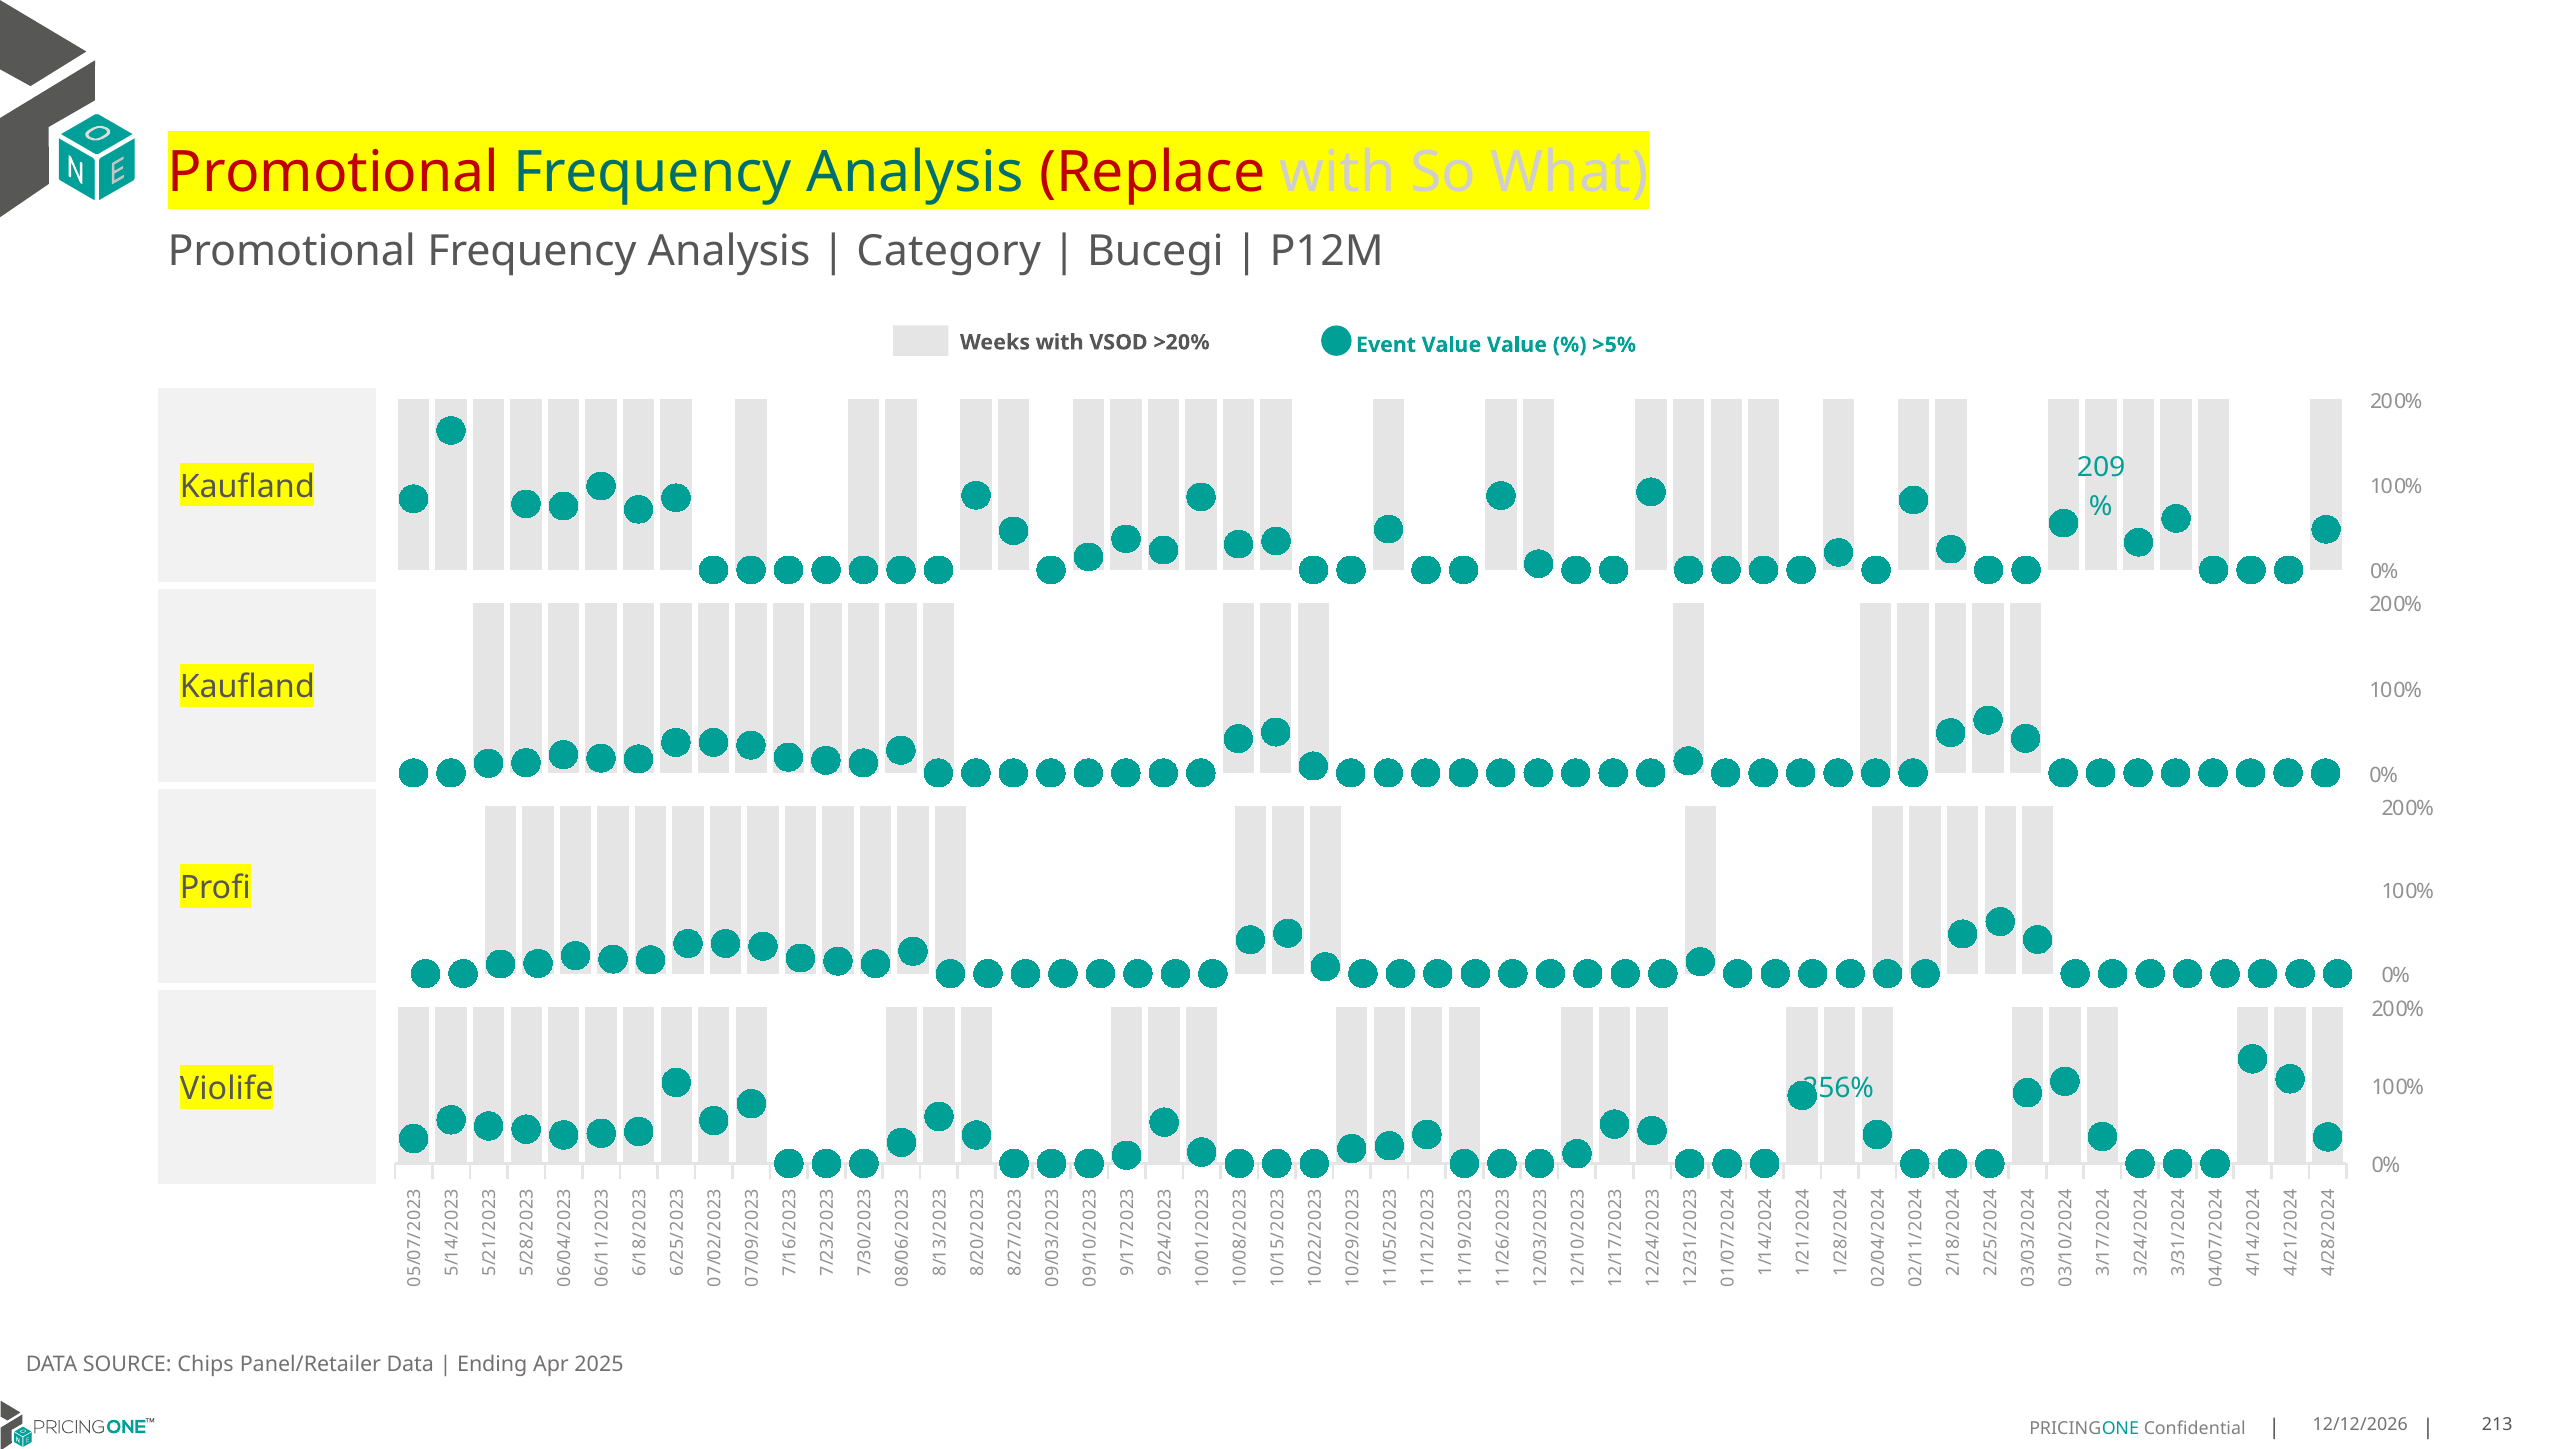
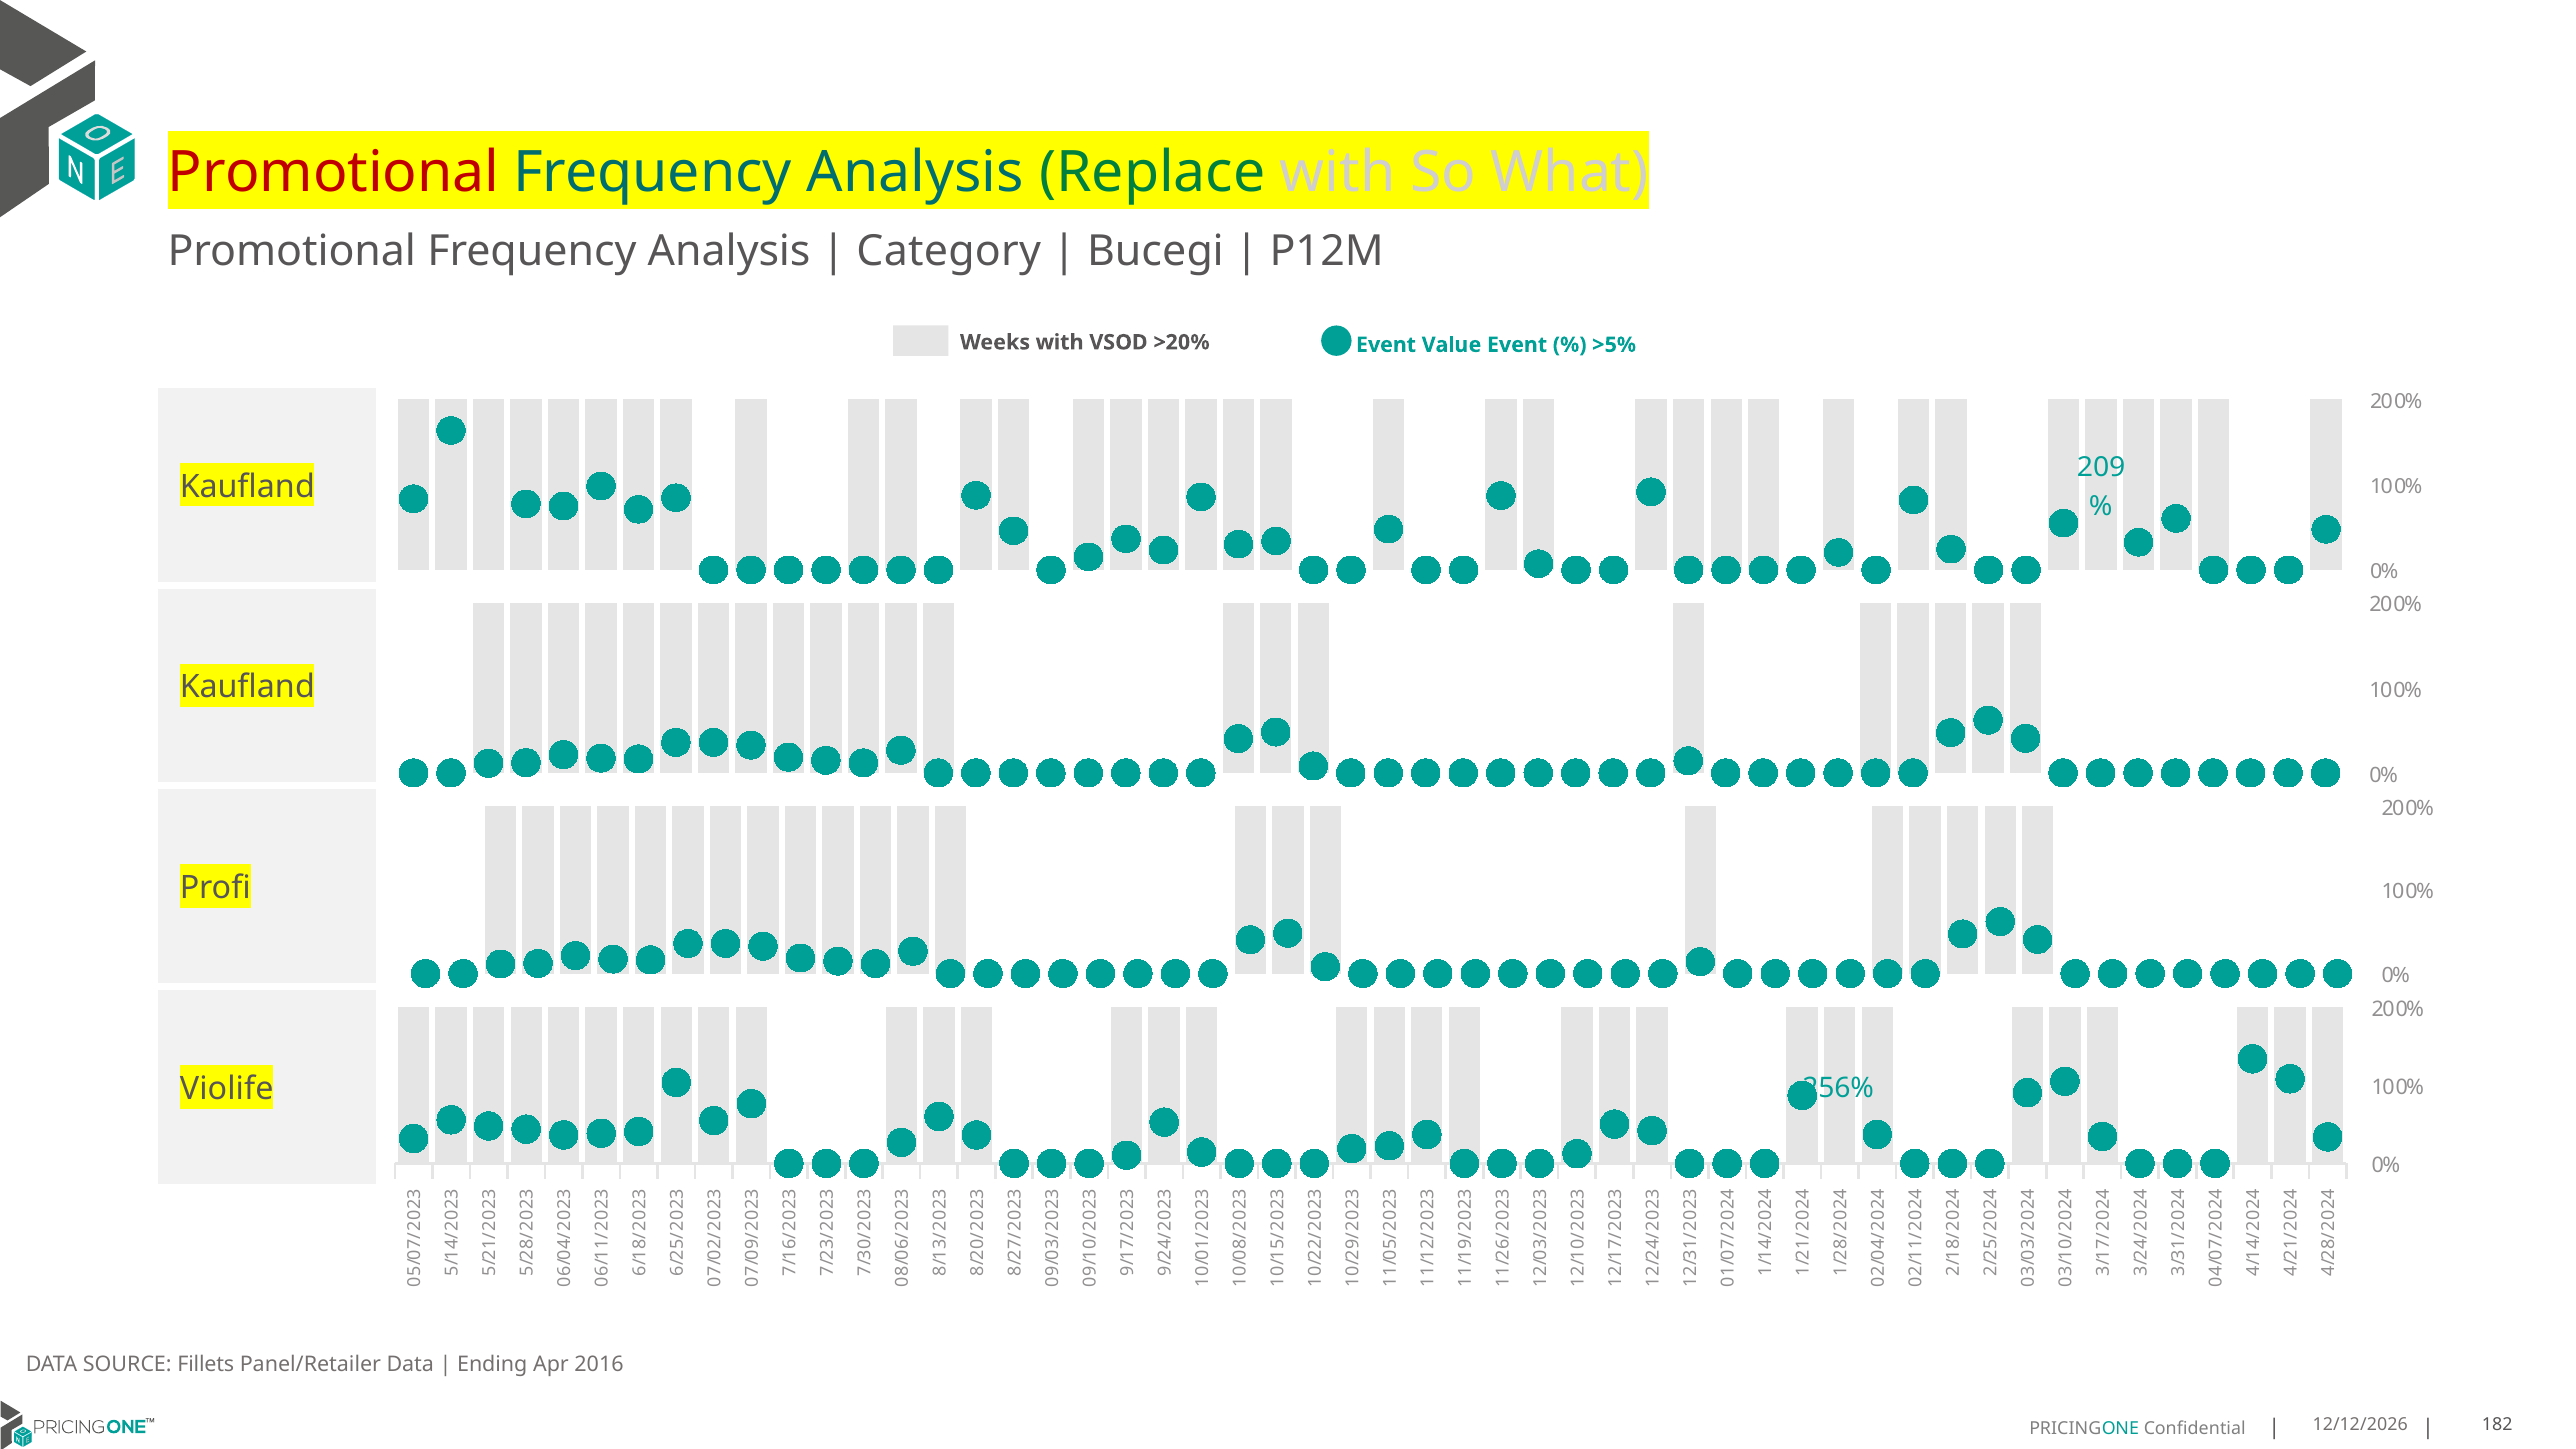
Replace colour: red -> green (1152, 173)
Value Value: Value -> Event (1517, 345)
Chips: Chips -> Fillets (206, 1365)
2025: 2025 -> 2016 (599, 1365)
213: 213 -> 182 (2497, 1425)
